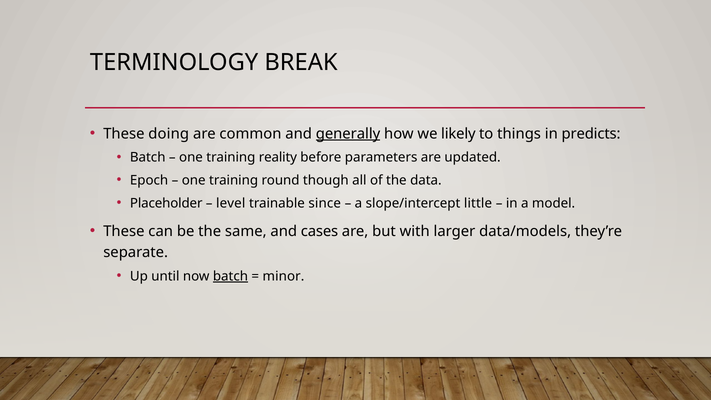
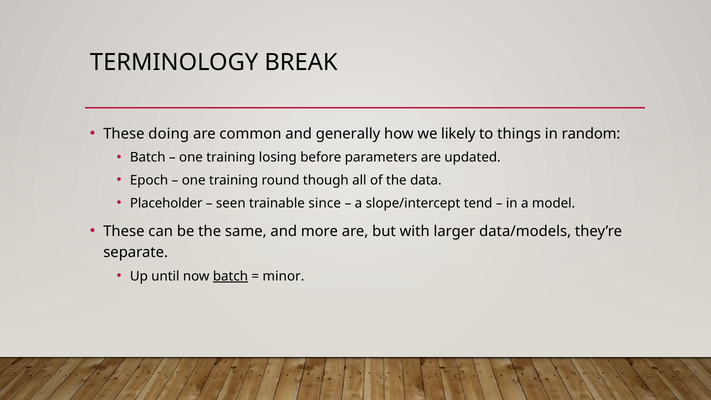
generally underline: present -> none (348, 134)
predicts: predicts -> random (591, 134)
reality: reality -> losing (278, 157)
level: level -> seen (231, 203)
little: little -> tend (478, 203)
cases: cases -> more (319, 231)
